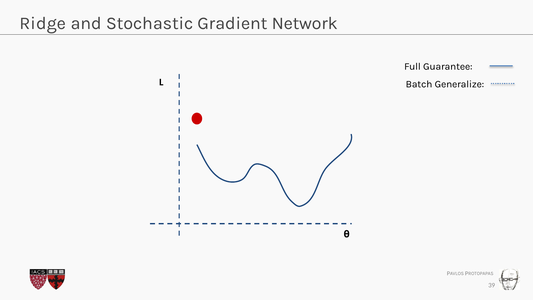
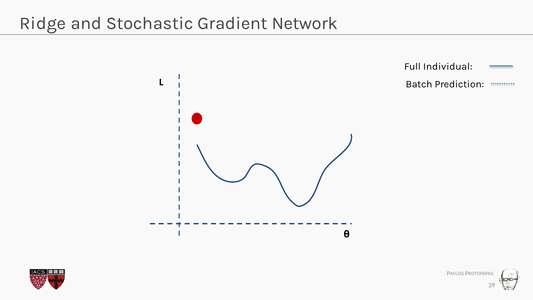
Guarantee: Guarantee -> Individual (448, 66)
Generalize: Generalize -> Prediction (459, 84)
